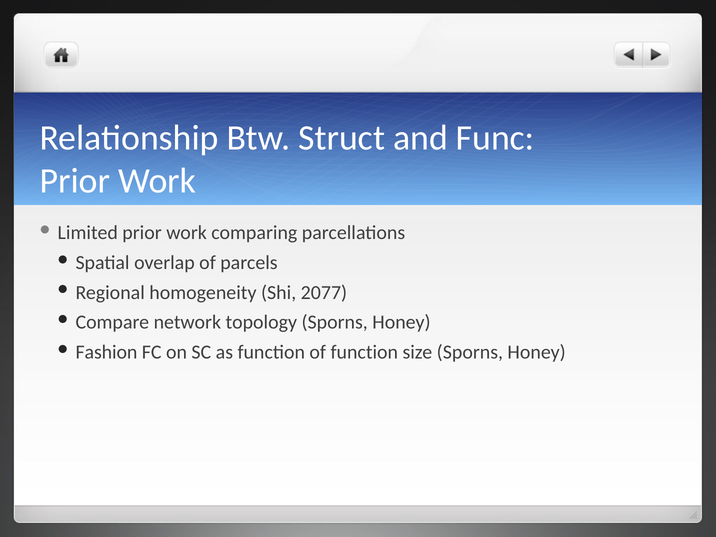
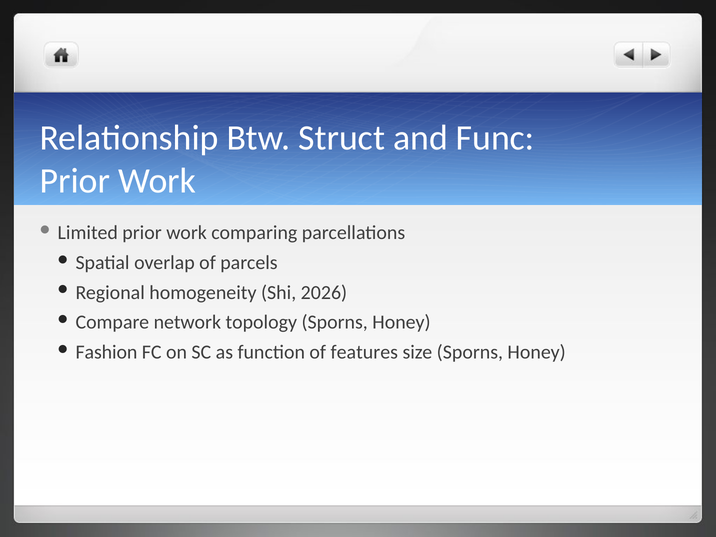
2077: 2077 -> 2026 (324, 293)
of function: function -> features (364, 352)
